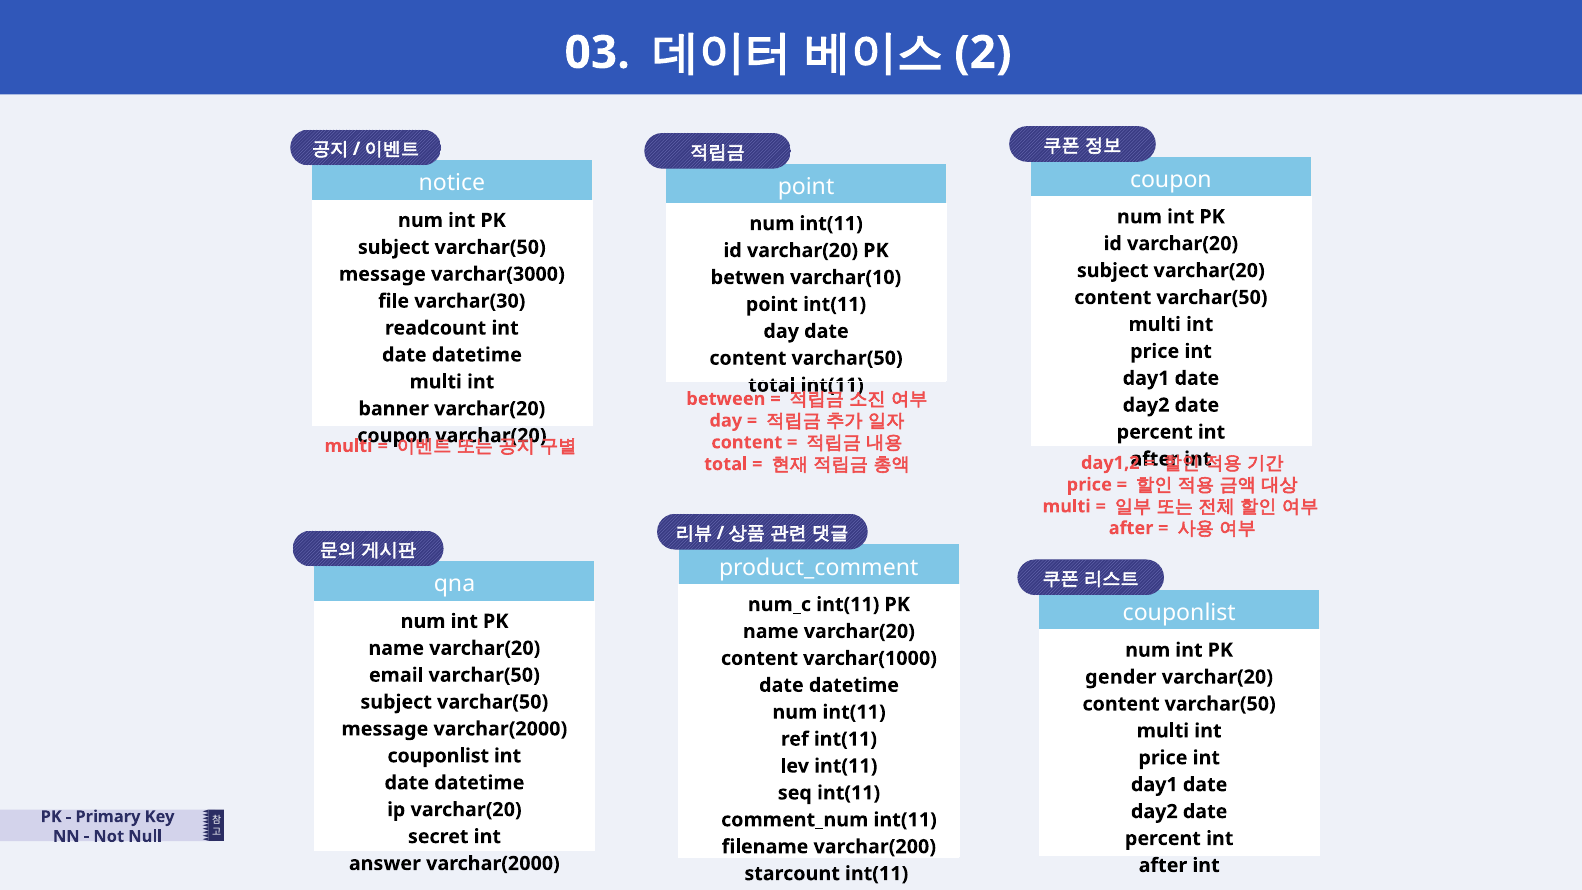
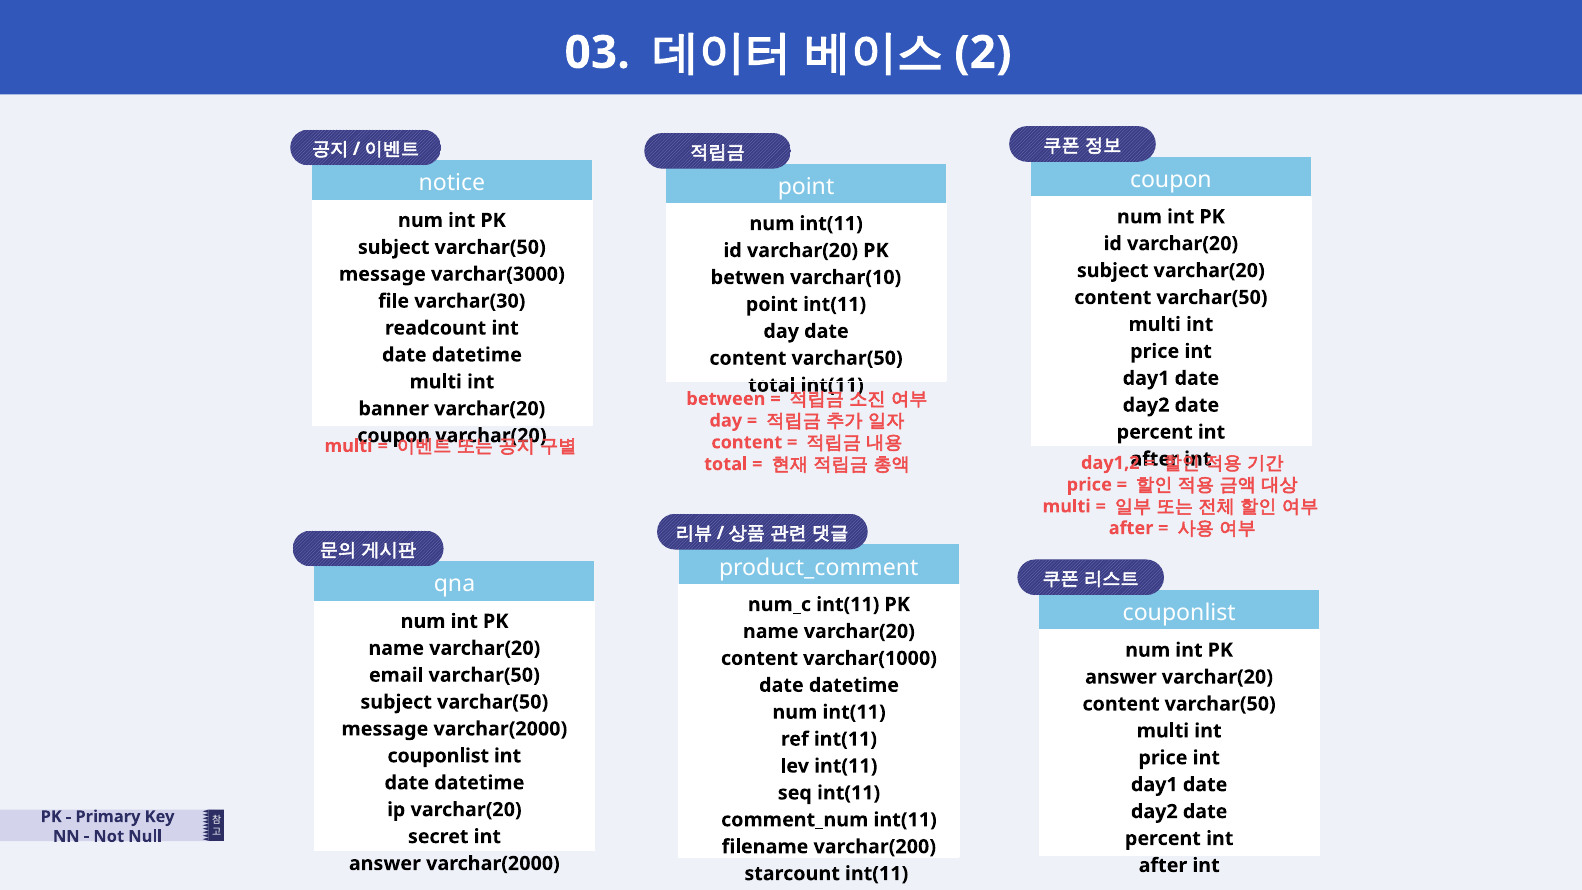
gender: gender -> answer (1121, 677)
